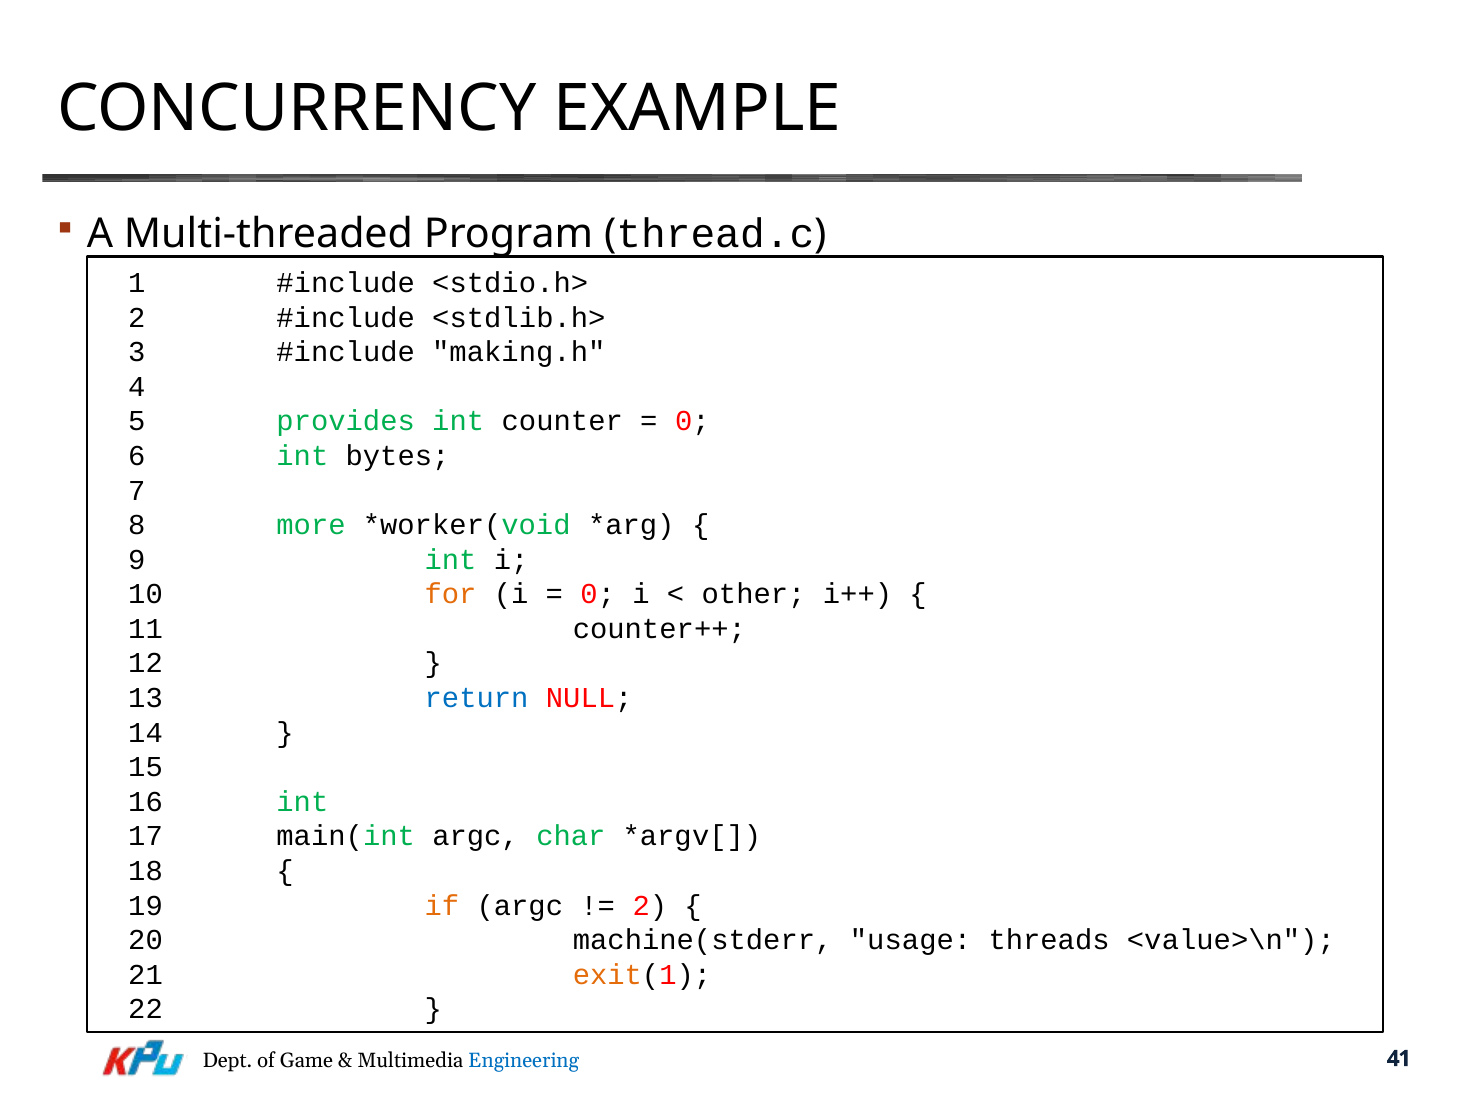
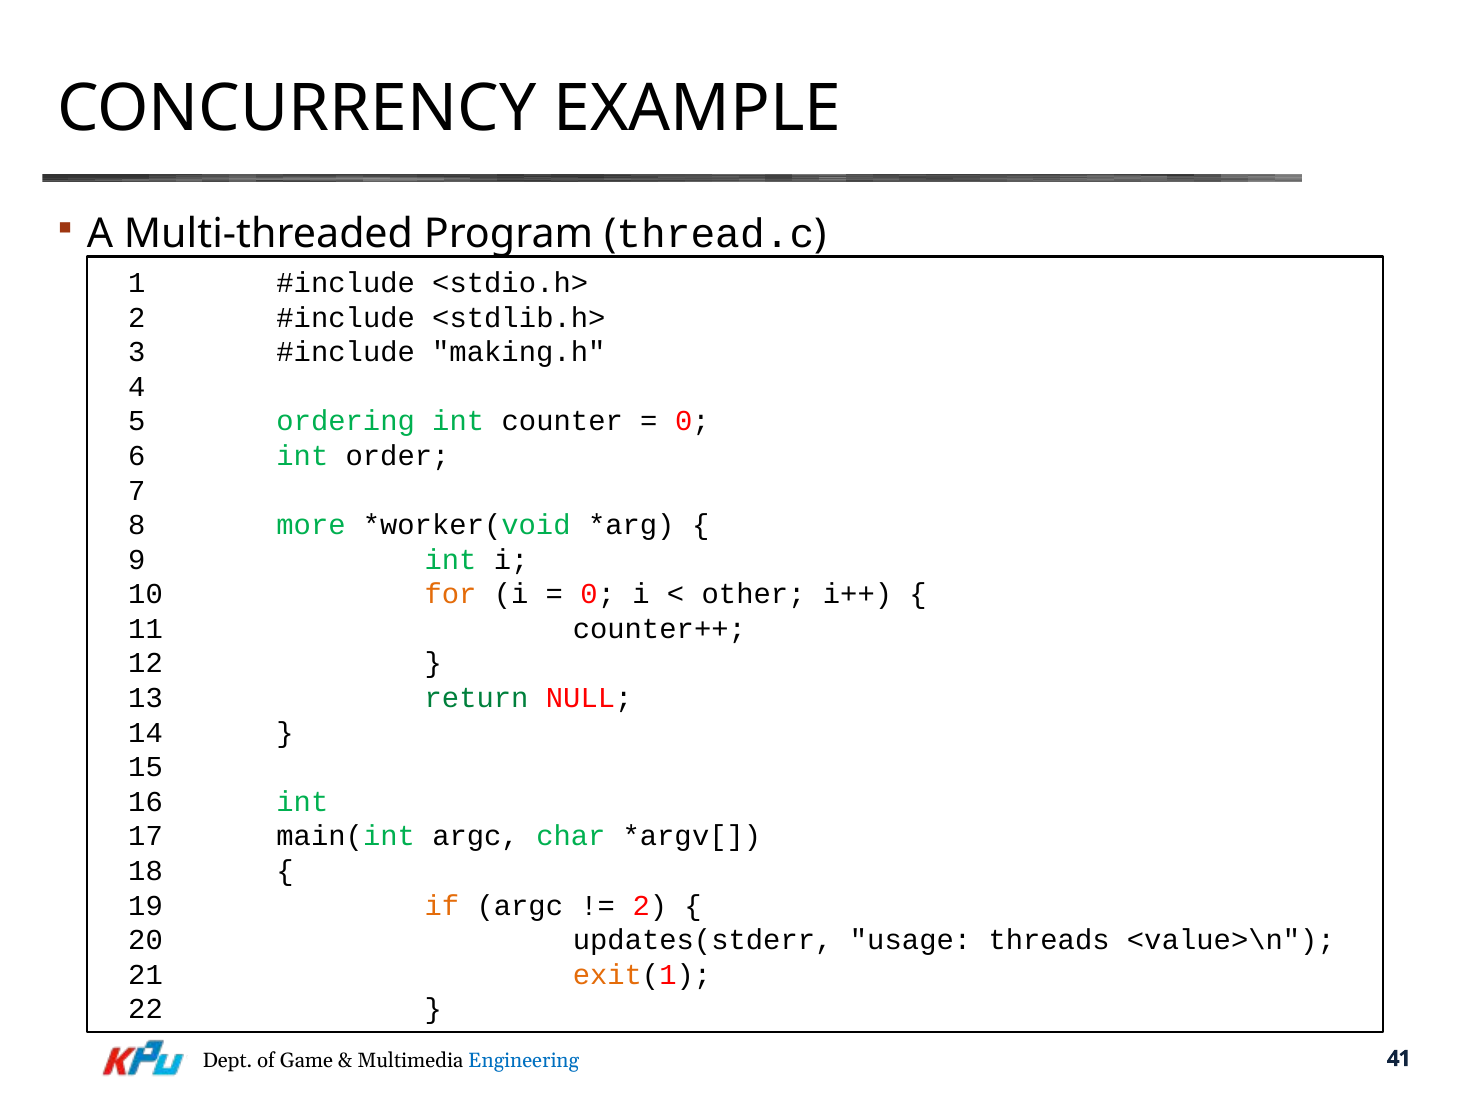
provides: provides -> ordering (346, 422)
bytes: bytes -> order (398, 456)
return colour: blue -> green (477, 698)
machine(stderr: machine(stderr -> updates(stderr (703, 941)
